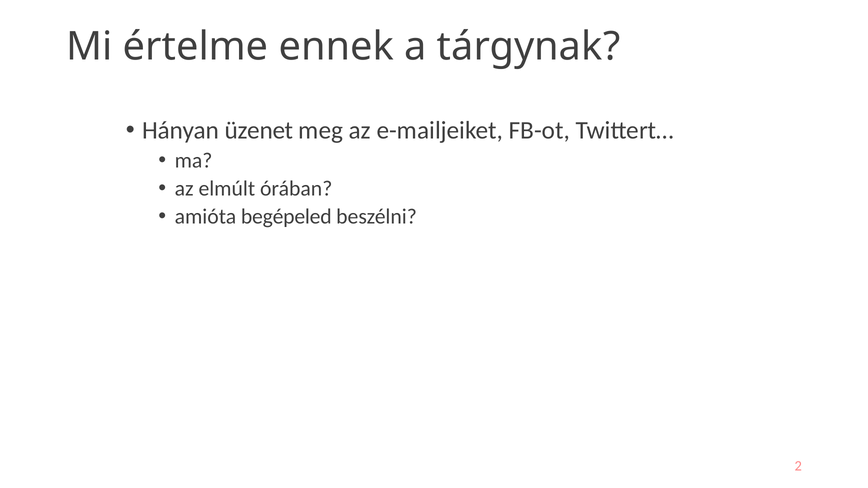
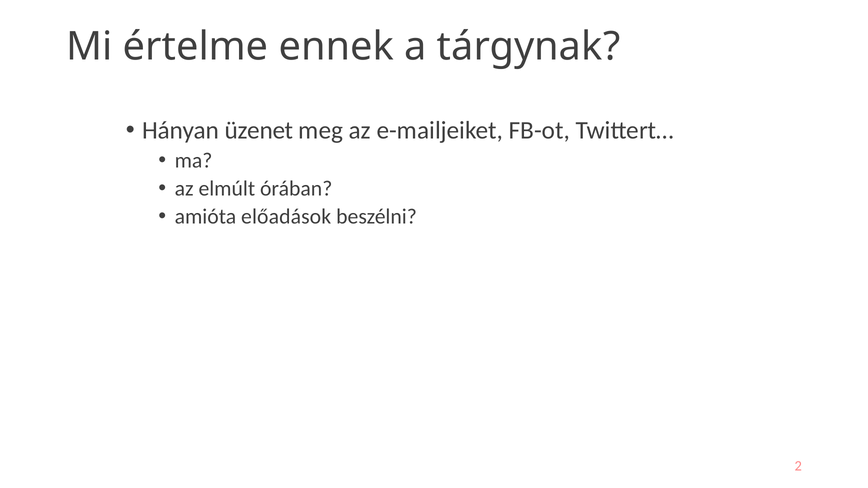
begépeled: begépeled -> előadások (286, 216)
